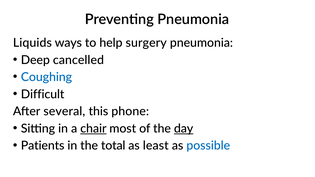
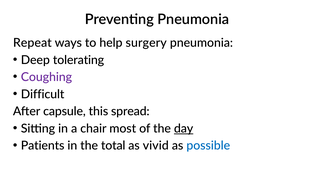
Liquids: Liquids -> Repeat (32, 43)
cancelled: cancelled -> tolerating (79, 60)
Coughing colour: blue -> purple (46, 77)
several: several -> capsule (64, 112)
phone: phone -> spread (130, 112)
chair underline: present -> none (93, 129)
least: least -> vivid (156, 146)
